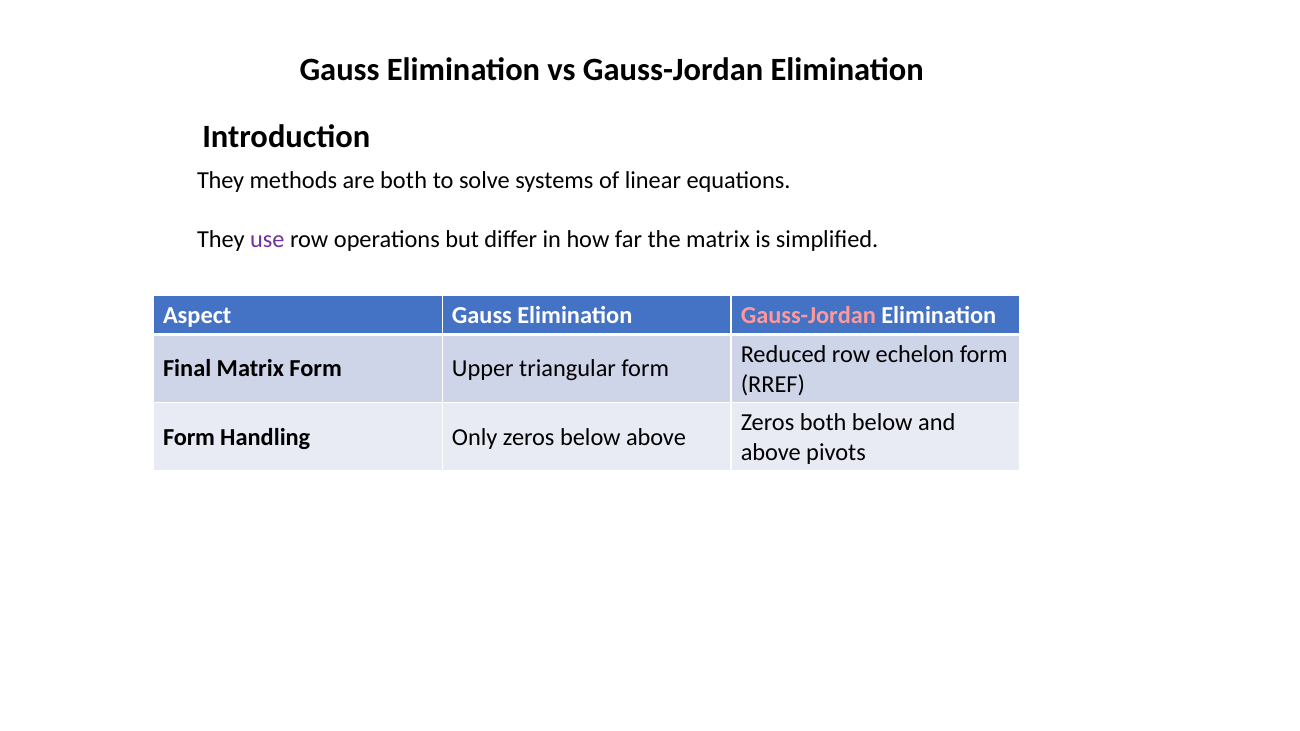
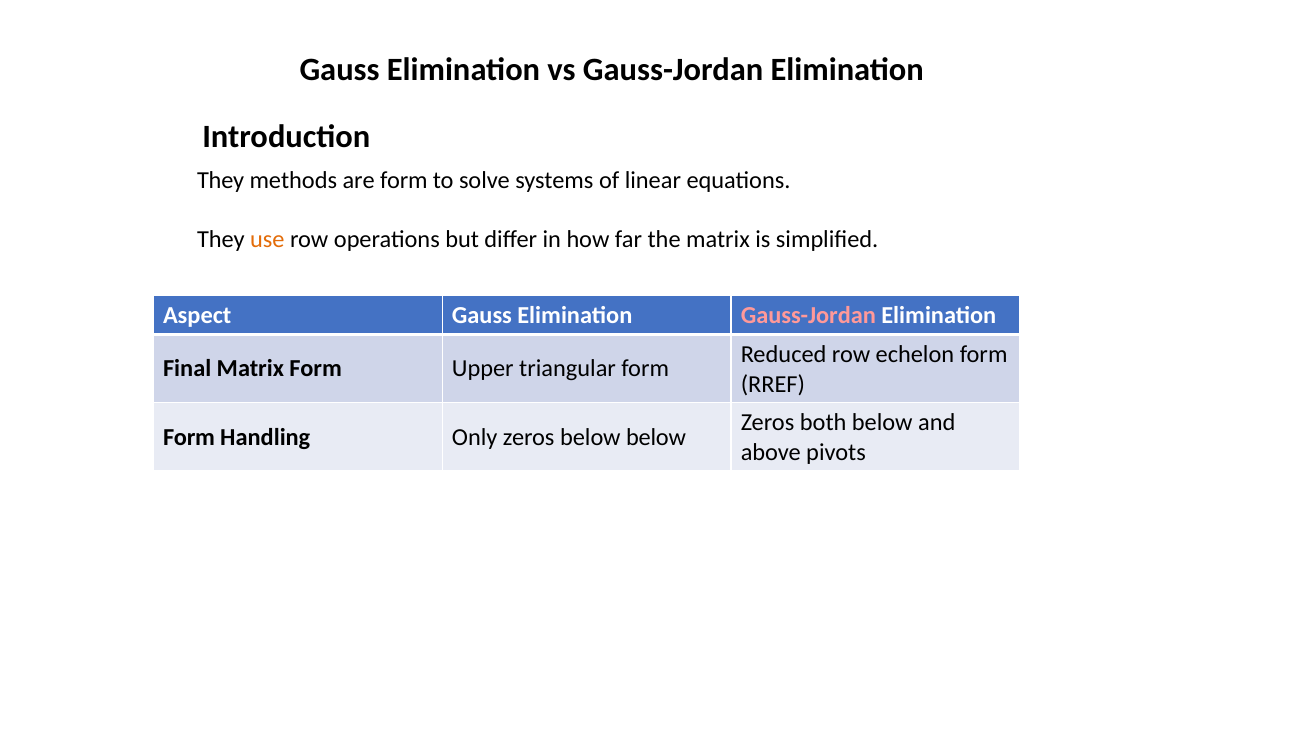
are both: both -> form (404, 181)
use colour: purple -> orange (267, 239)
below above: above -> below (656, 437)
